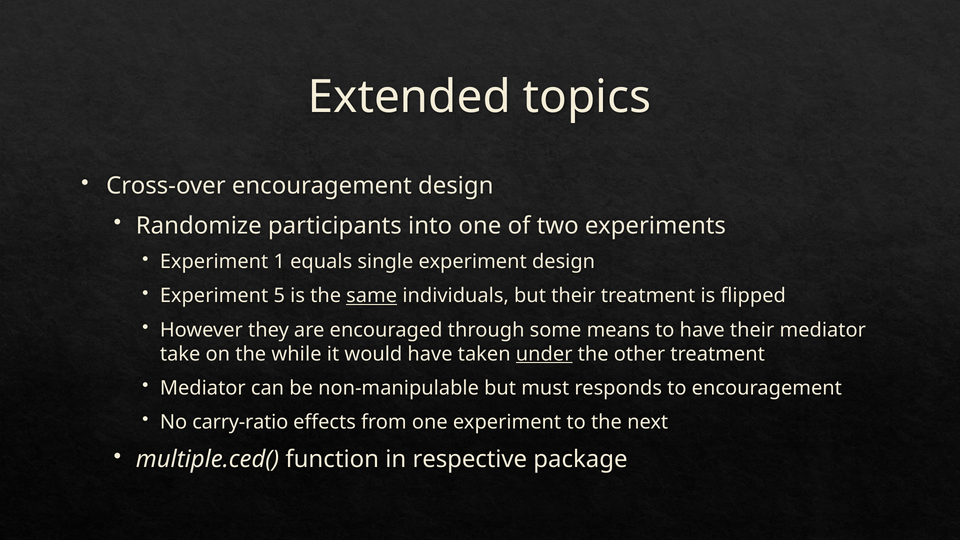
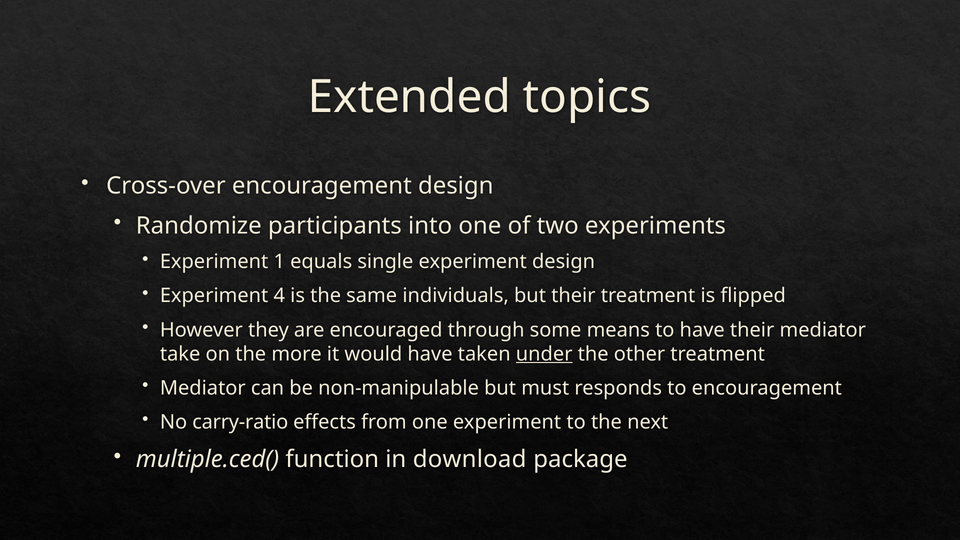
5: 5 -> 4 (279, 296)
same underline: present -> none (372, 296)
while: while -> more (297, 354)
respective: respective -> download (470, 460)
